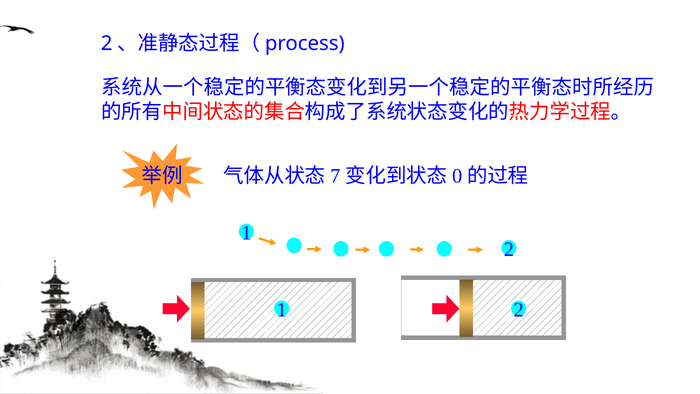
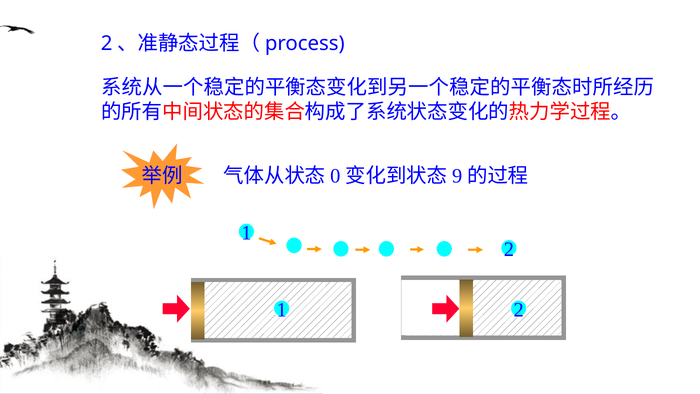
7: 7 -> 0 (335, 176)
0: 0 -> 9 (457, 176)
